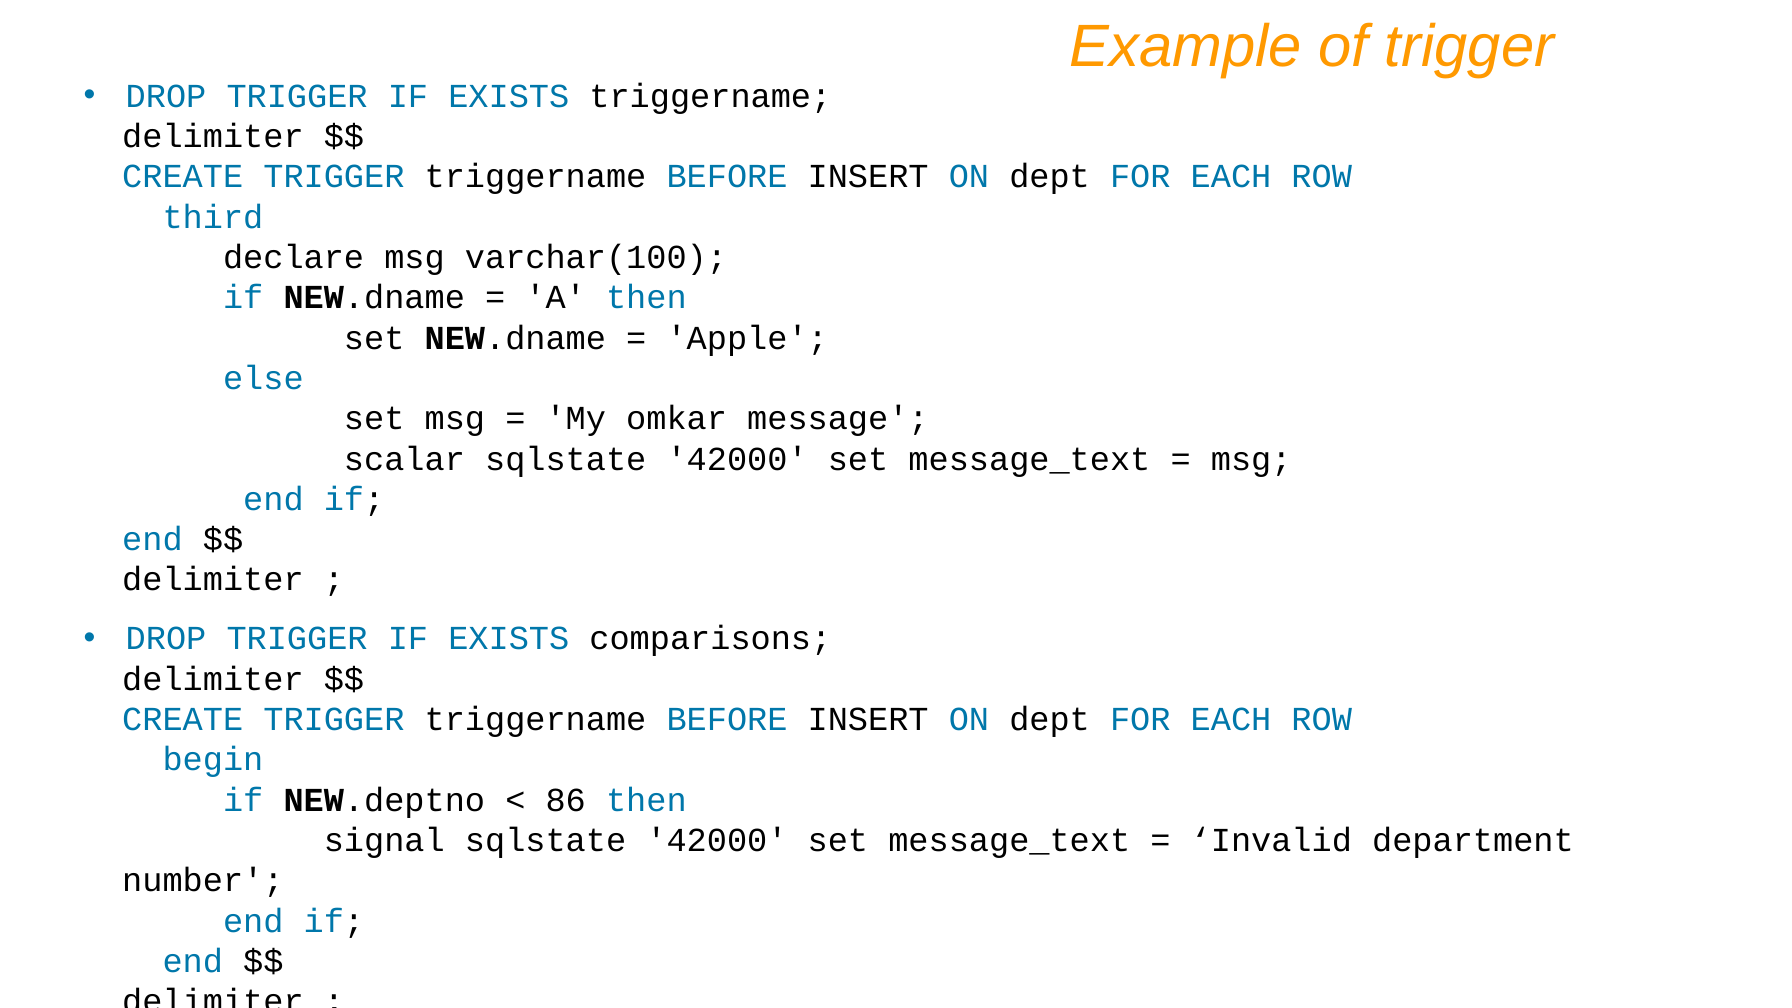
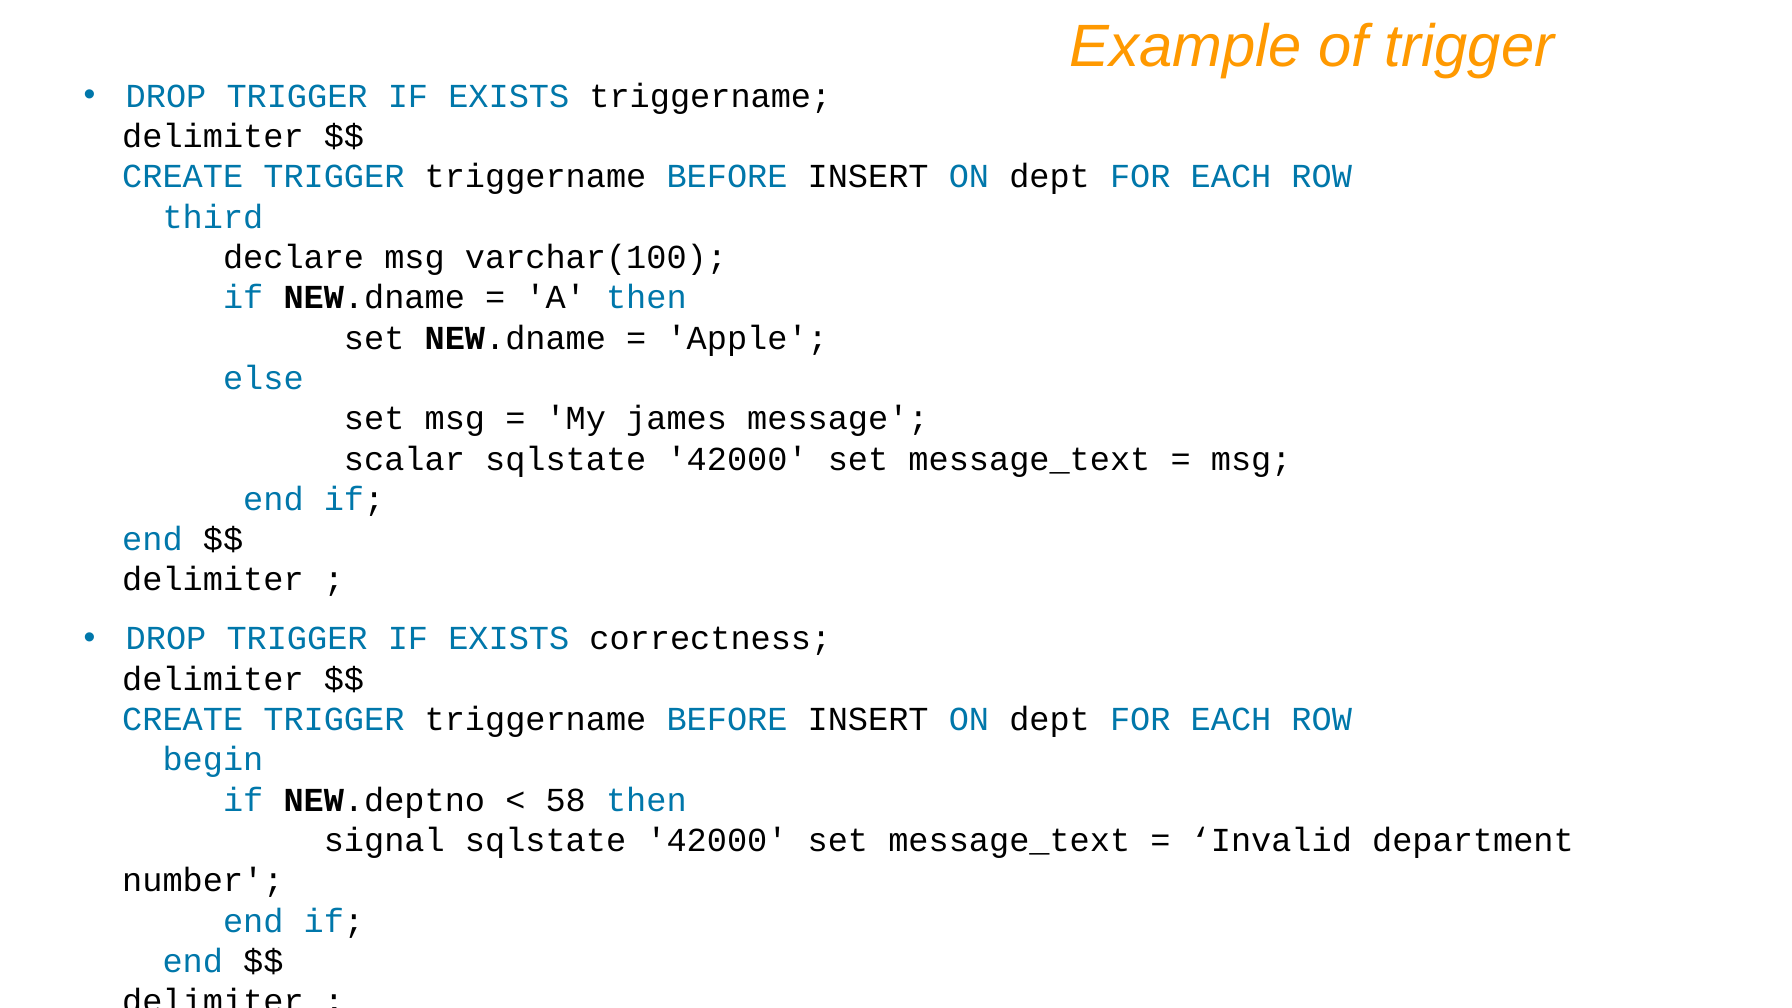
omkar: omkar -> james (677, 419)
comparisons: comparisons -> correctness (710, 639)
86: 86 -> 58 (566, 800)
